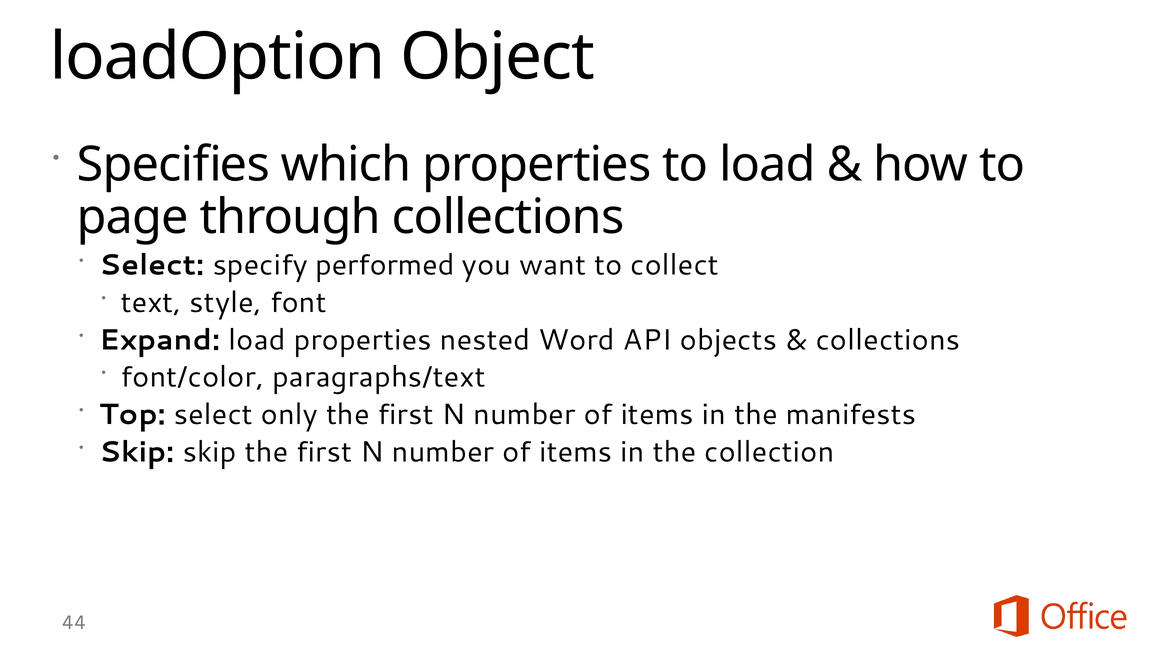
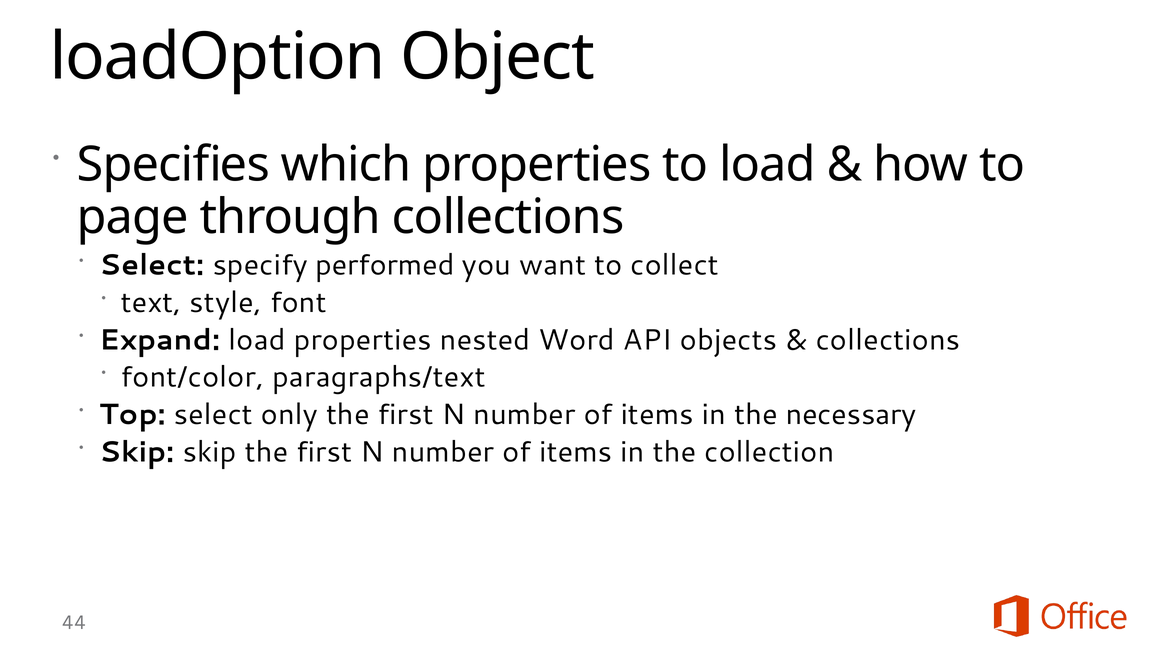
manifests: manifests -> necessary (851, 415)
